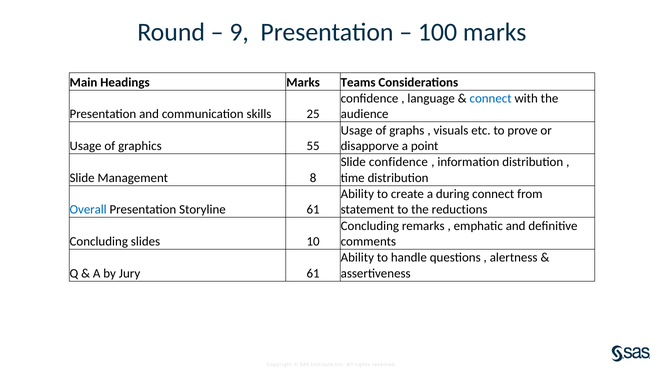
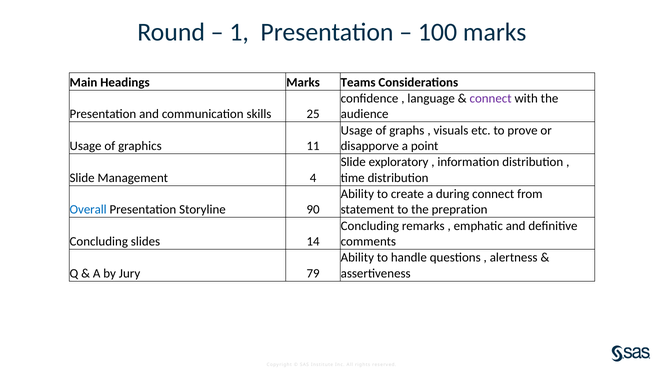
9: 9 -> 1 (239, 32)
connect colour: blue -> purple (491, 99)
55: 55 -> 11 (313, 146)
Slide confidence: confidence -> exploratory (399, 162)
8: 8 -> 4 (313, 178)
Storyline 61: 61 -> 90 (313, 210)
reductions: reductions -> prepration (460, 210)
10: 10 -> 14 (313, 242)
Jury 61: 61 -> 79 (313, 274)
